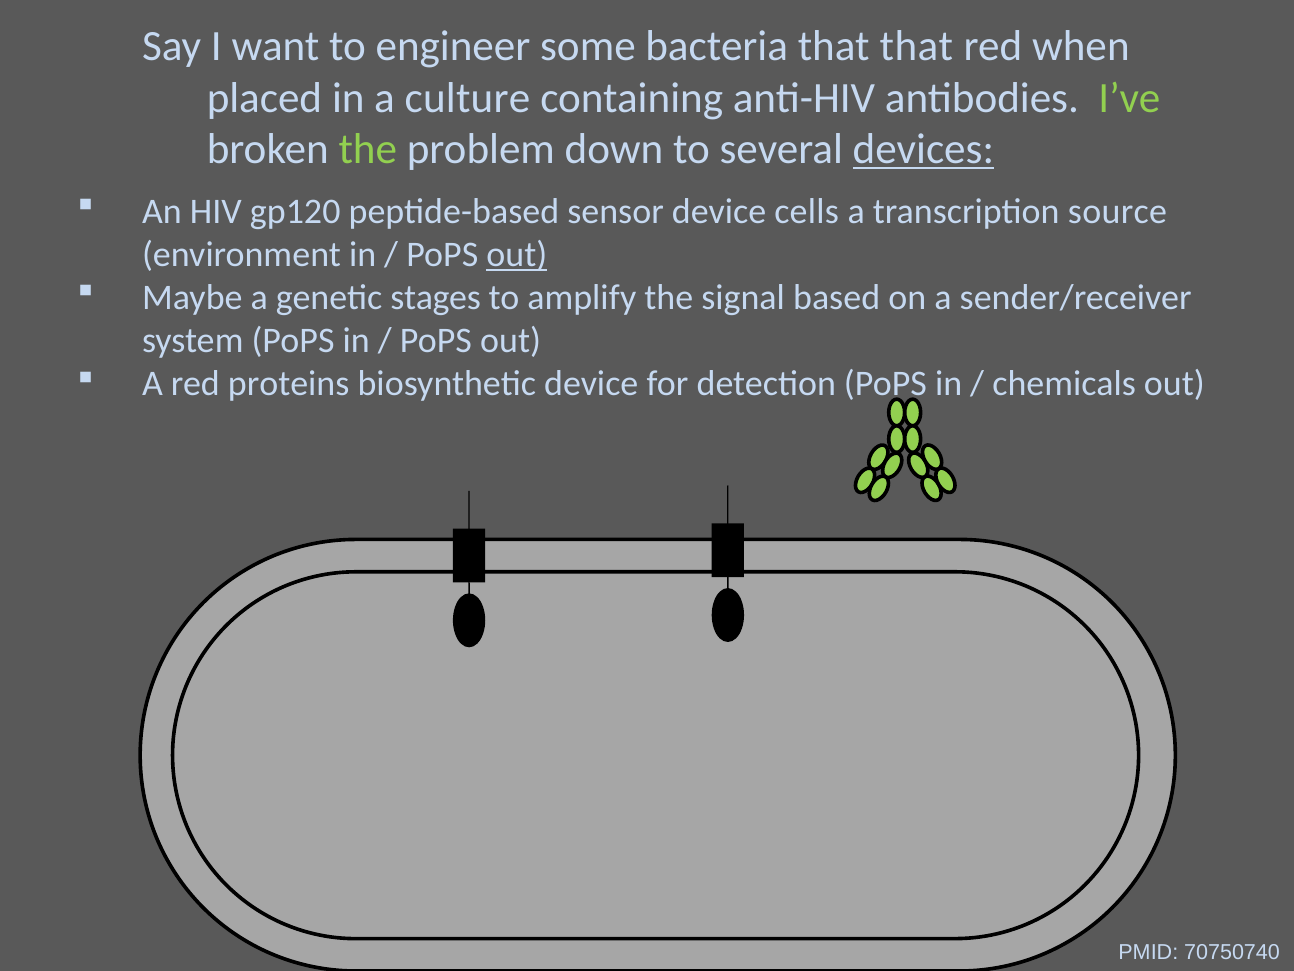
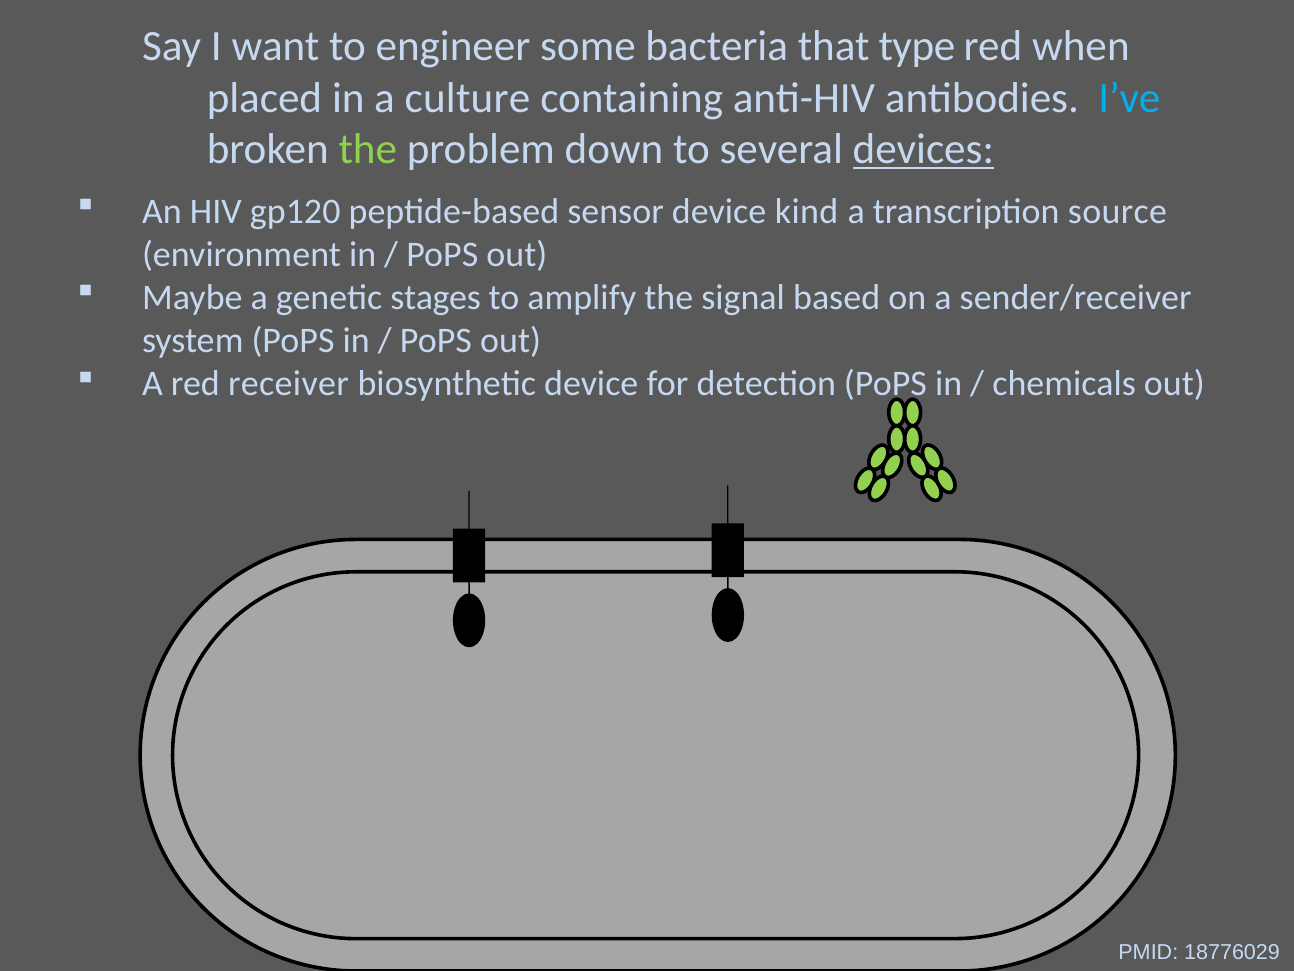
that that: that -> type (917, 46)
I’ve colour: light green -> light blue (1129, 98)
cells: cells -> kind (807, 211)
out underline: present -> none (517, 254)
proteins: proteins -> receiver (288, 384)
70750740: 70750740 -> 18776029 (1232, 952)
